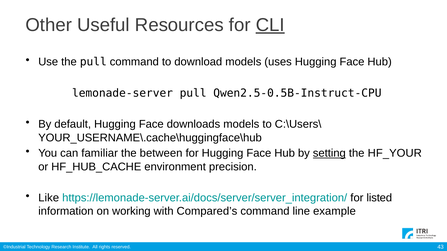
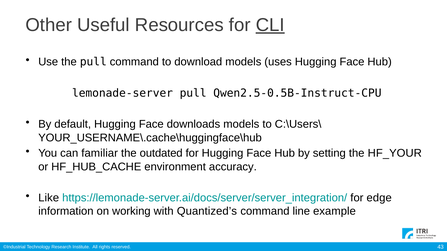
between: between -> outdated (161, 154)
setting underline: present -> none (329, 154)
precision: precision -> accuracy (233, 167)
listed: listed -> edge (379, 198)
Compared’s: Compared’s -> Quantized’s (207, 212)
